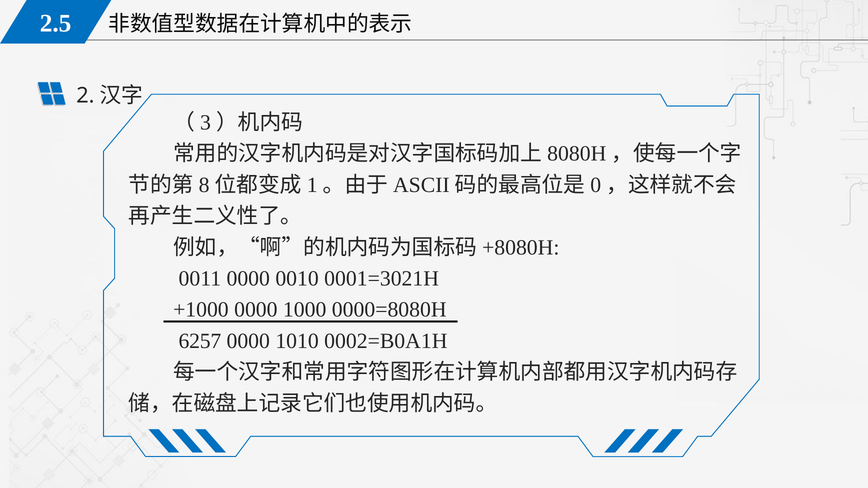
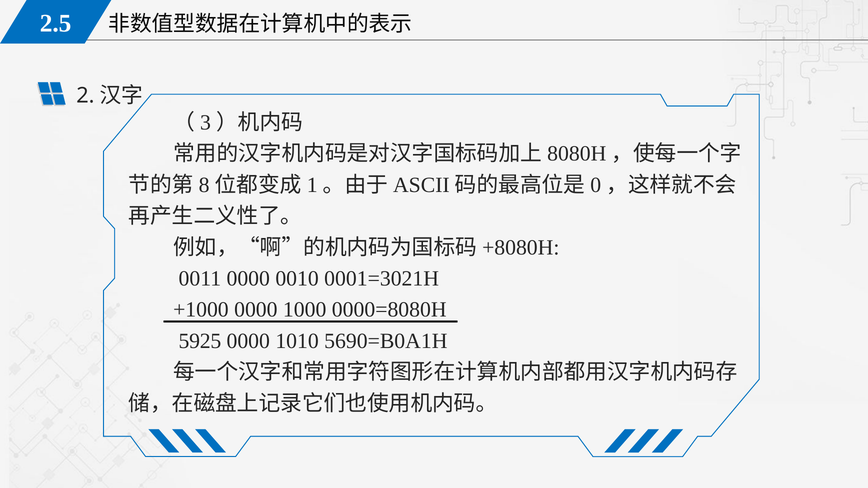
6257: 6257 -> 5925 (200, 341)
0002=B0A1H: 0002=B0A1H -> 5690=B0A1H (386, 341)
